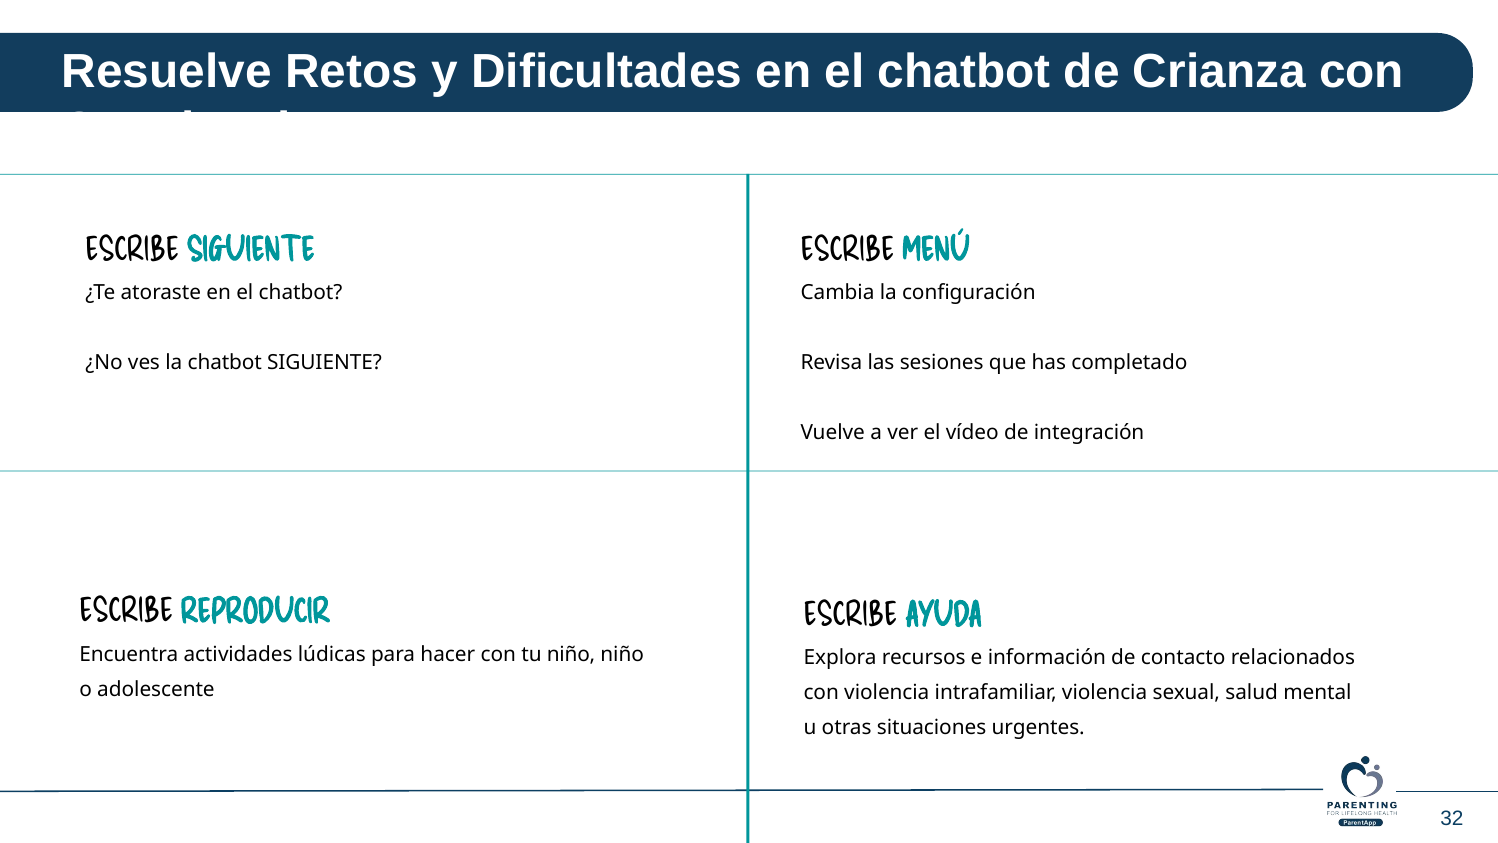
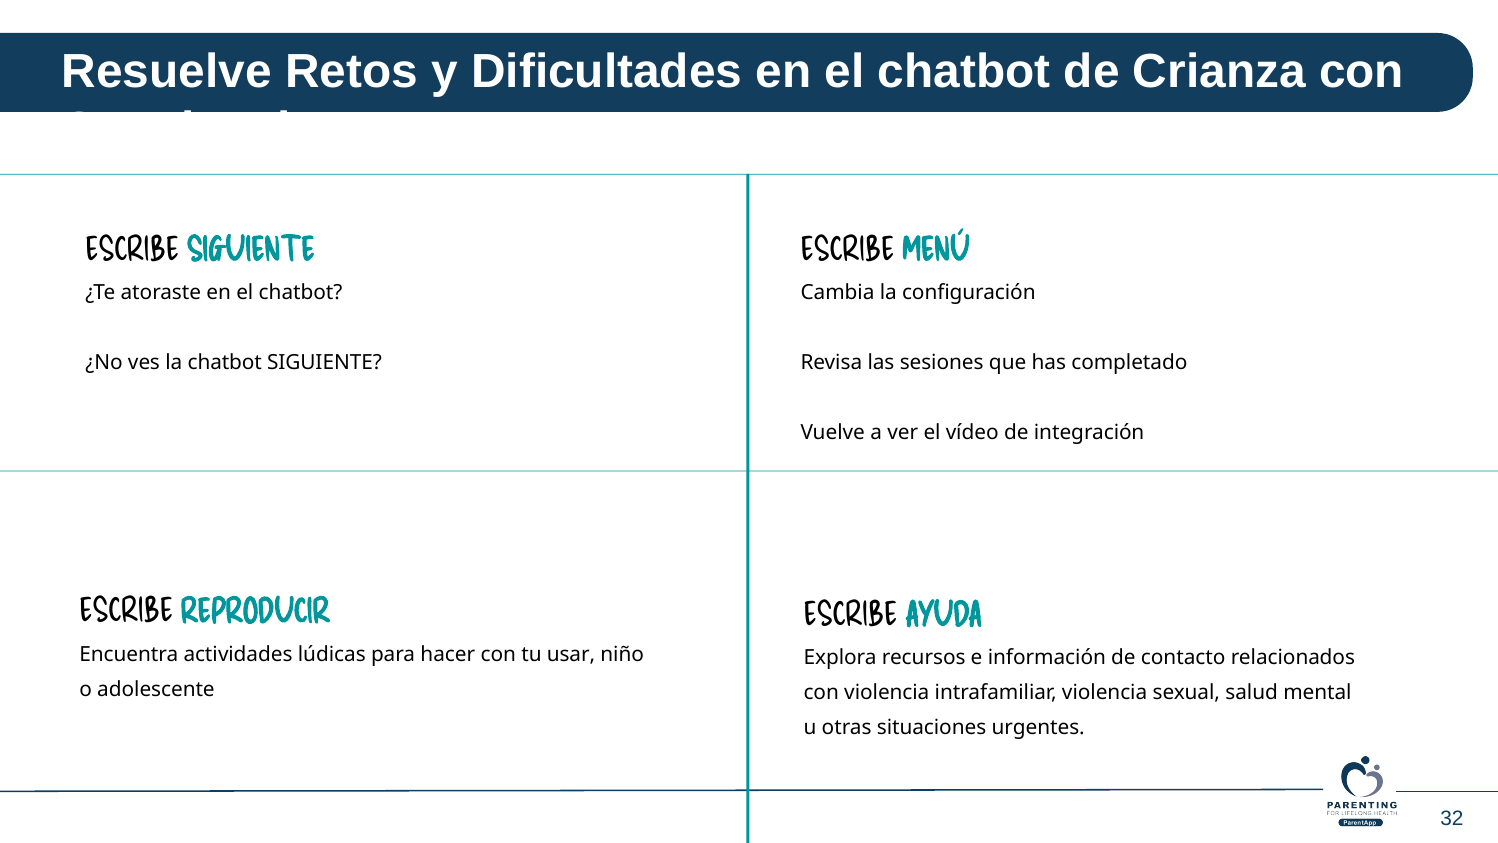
tu niño: niño -> usar (571, 654)
